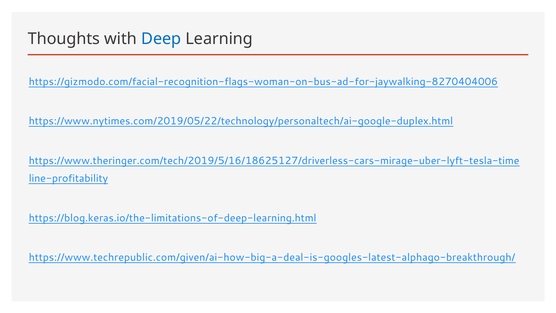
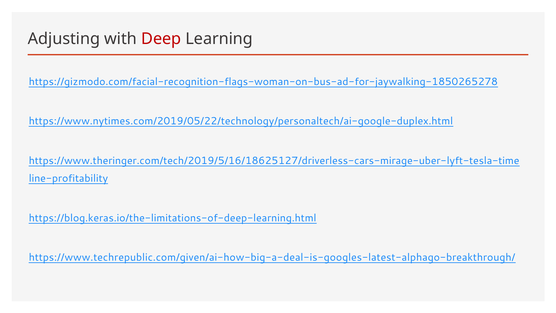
Thoughts: Thoughts -> Adjusting (64, 39)
Deep colour: blue -> red (161, 39)
https://gizmodo.com/facial-recognition-flags-woman-on-bus-ad-for-jaywalking-8270404006: https://gizmodo.com/facial-recognition-flags-woman-on-bus-ad-for-jaywalking-8270404006 -> https://gizmodo.com/facial-recognition-flags-woman-on-bus-ad-for-jaywalking-1850265278 (263, 82)
